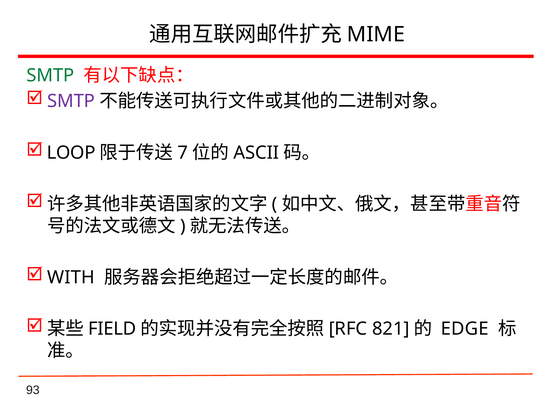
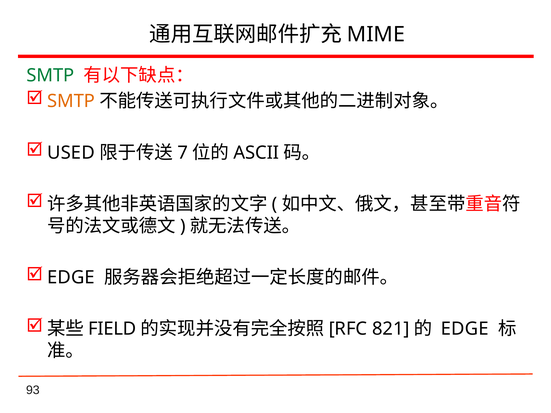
SMTP colour: purple -> orange (71, 101)
LOOP: LOOP -> USED (71, 153)
WITH: WITH -> EDGE (71, 278)
